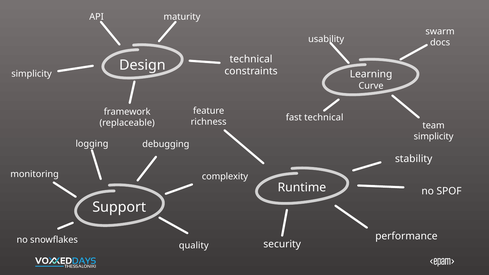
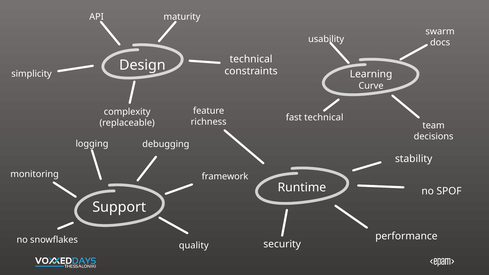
framework: framework -> complexity (127, 112)
simplicity: simplicity -> decisions (434, 136)
complexity: complexity -> framework (225, 177)
